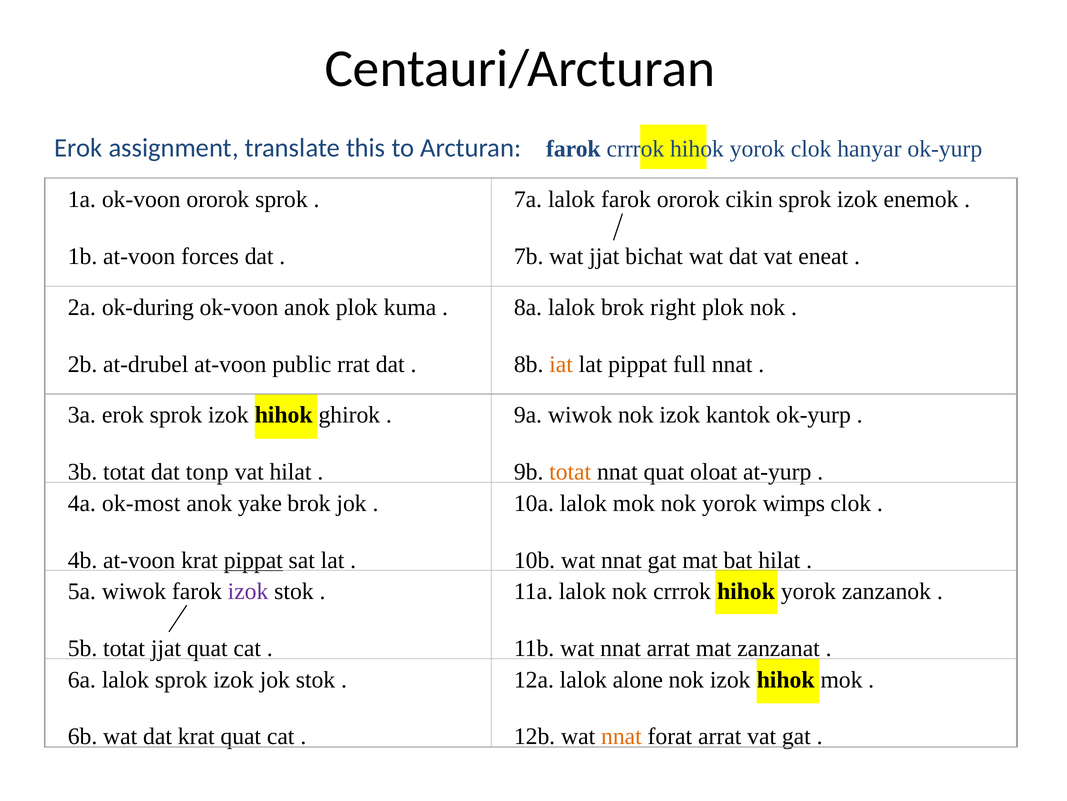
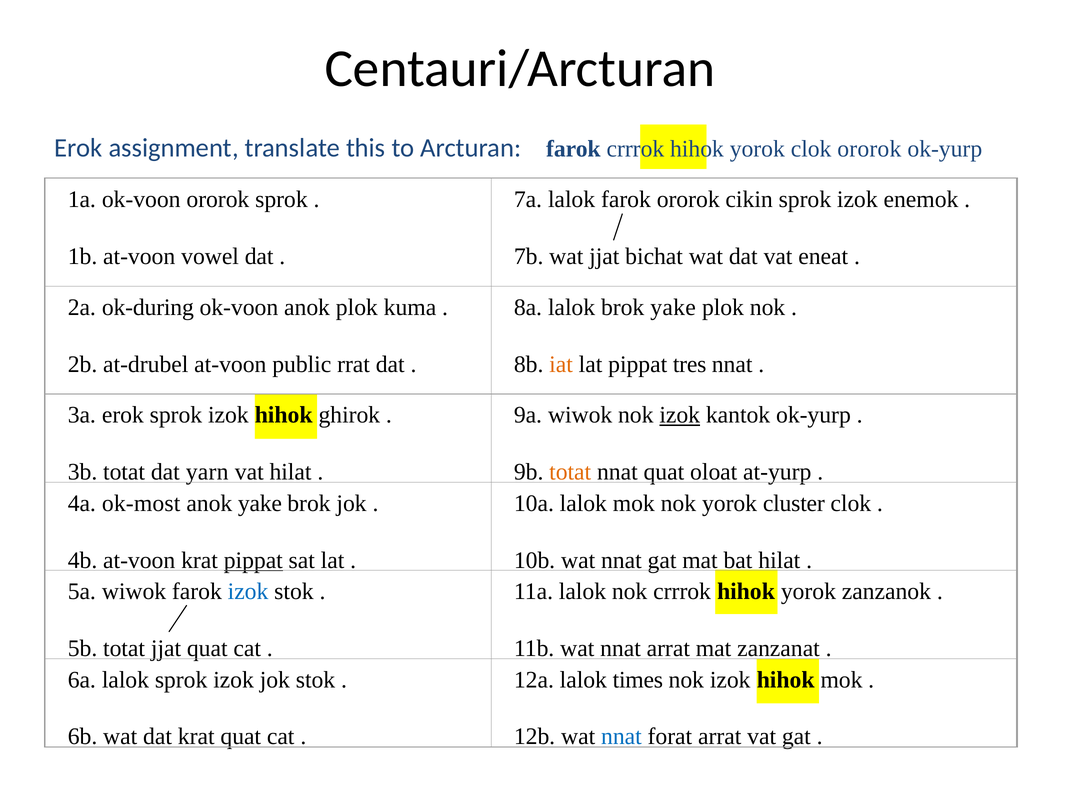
clok hanyar: hanyar -> ororok (869, 149)
forces: forces -> vowel (210, 256)
brok right: right -> yake (673, 307)
full: full -> tres (690, 364)
izok underline: none -> present (680, 415)
tonp: tonp -> yarn (207, 472)
wimps: wimps -> cluster (794, 503)
izok colour: purple -> blue (248, 591)
alone: alone -> times (638, 679)
nnat colour: orange -> blue (621, 736)
